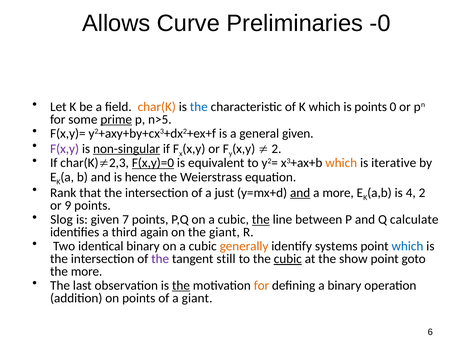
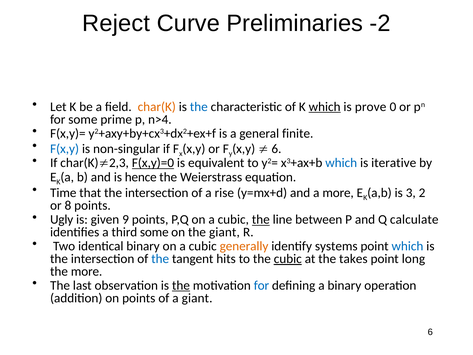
Allows: Allows -> Reject (116, 23)
-0: -0 -> -2 (380, 23)
which underline: none -> present (325, 107)
is points: points -> prove (371, 107)
prime underline: present -> none (116, 119)
n>5: n>5 -> n>4 (160, 119)
general given: given -> finite (298, 133)
F(x,y colour: purple -> blue (65, 149)
non-singular underline: present -> none (127, 149)
2: 2 -> 6 (276, 149)
which colour: orange -> blue (341, 163)
Rank: Rank -> Time (63, 193)
just: just -> rise (224, 193)
and underline: present -> none (300, 193)
4: 4 -> 3 (411, 193)
9: 9 -> 8 (68, 205)
Slog: Slog -> Ugly (62, 219)
7: 7 -> 9 (126, 219)
third again: again -> some (154, 232)
the colour: purple -> blue (160, 259)
still: still -> hits (226, 259)
show: show -> takes (353, 259)
goto: goto -> long (413, 259)
for colour: orange -> blue (261, 285)
